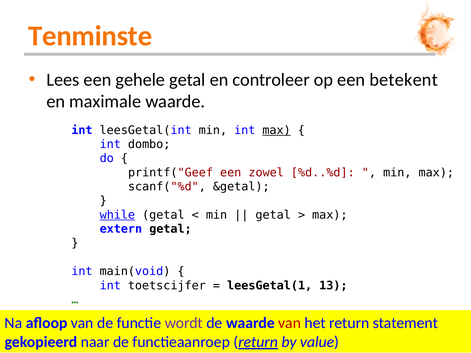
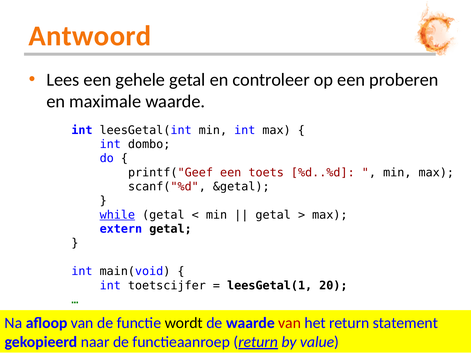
Tenminste: Tenminste -> Antwoord (90, 36)
betekent: betekent -> proberen (404, 80)
max underline: present -> none (277, 130)
zowel: zowel -> toets (266, 173)
13: 13 -> 20 (333, 286)
wordt colour: purple -> black (184, 323)
